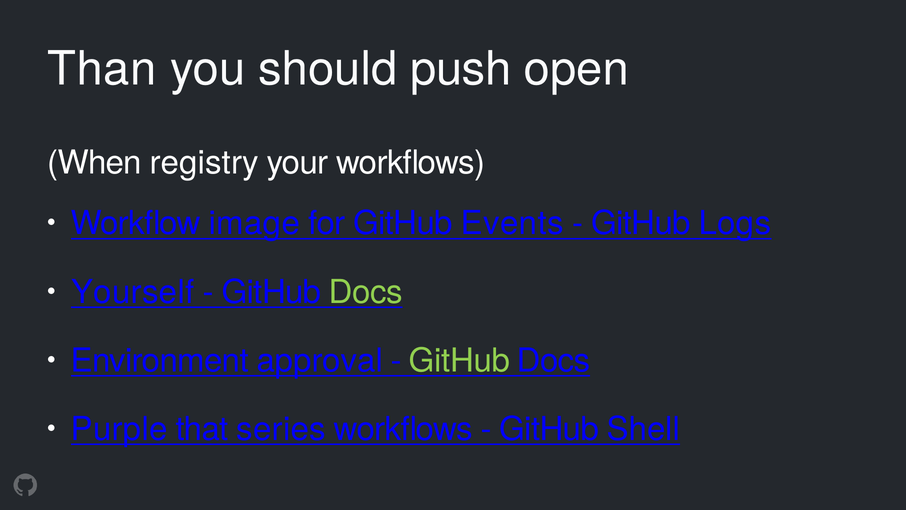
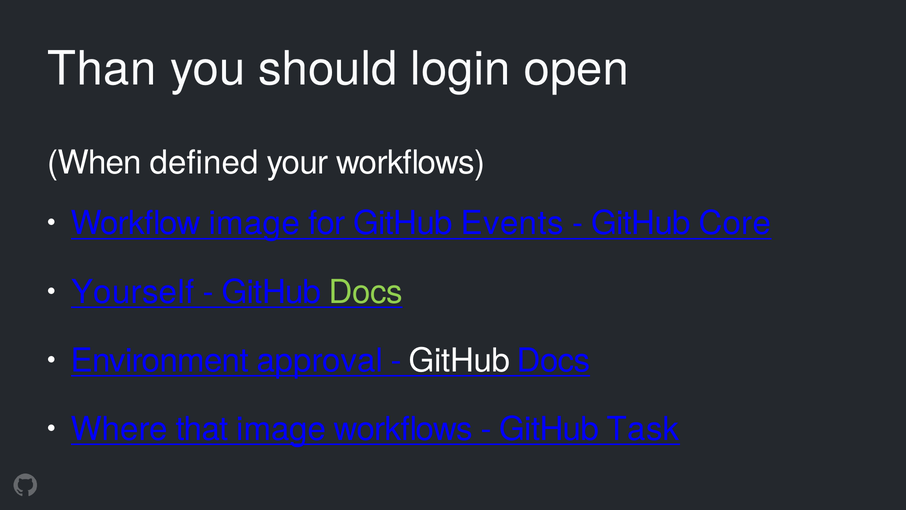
push: push -> login (461, 69)
registry: registry -> defined (204, 163)
Logs: Logs -> Core (735, 223)
GitHub colour: light green -> white (459, 360)
Purple: Purple -> Where (119, 429)
that series: series -> image (281, 429)
Shell: Shell -> Task (643, 429)
